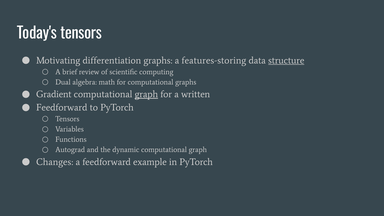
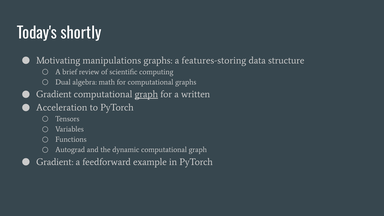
Today's tensors: tensors -> shortly (81, 33)
differentiation: differentiation -> manipulations (112, 60)
structure underline: present -> none (286, 60)
Feedforward: Feedforward -> Acceleration (62, 107)
Changes: Changes -> Gradient (55, 162)
